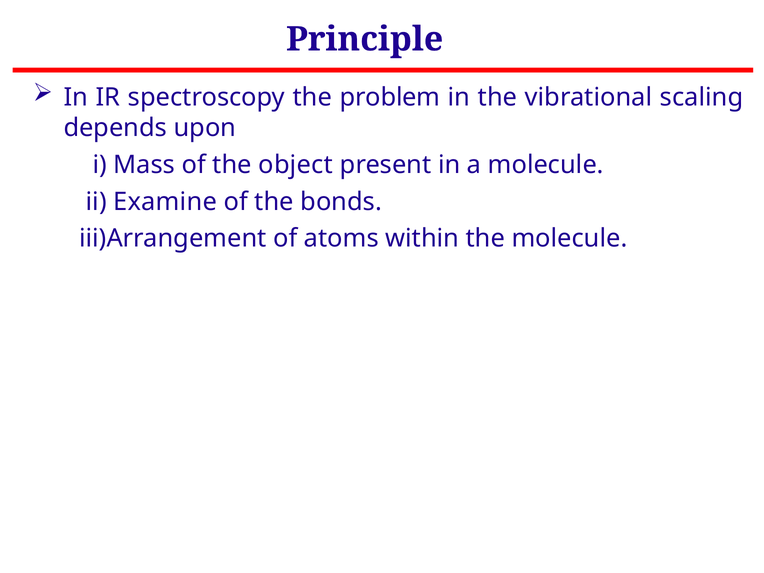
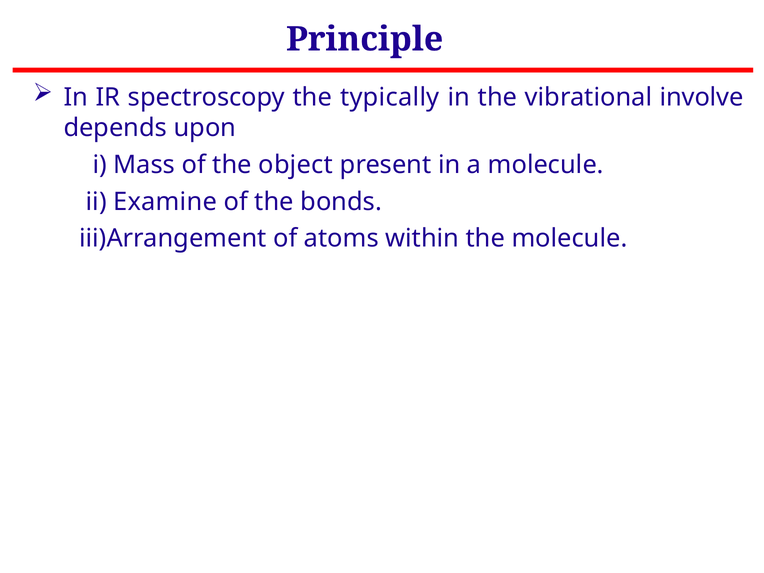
problem: problem -> typically (390, 97)
scaling: scaling -> involve (702, 97)
